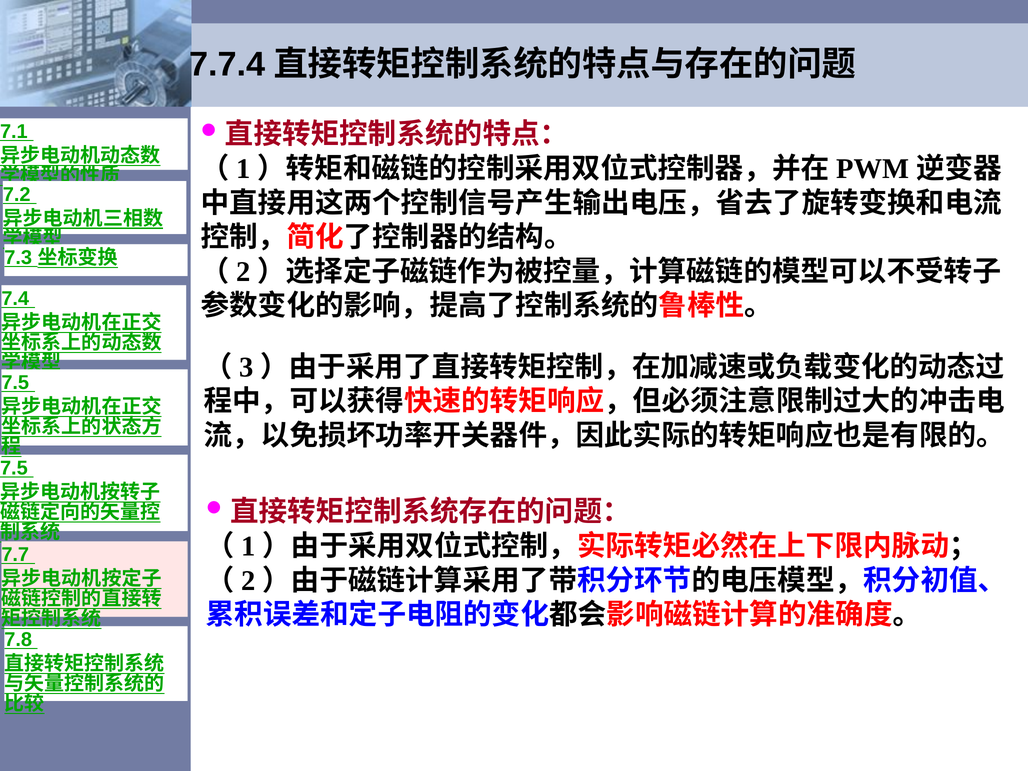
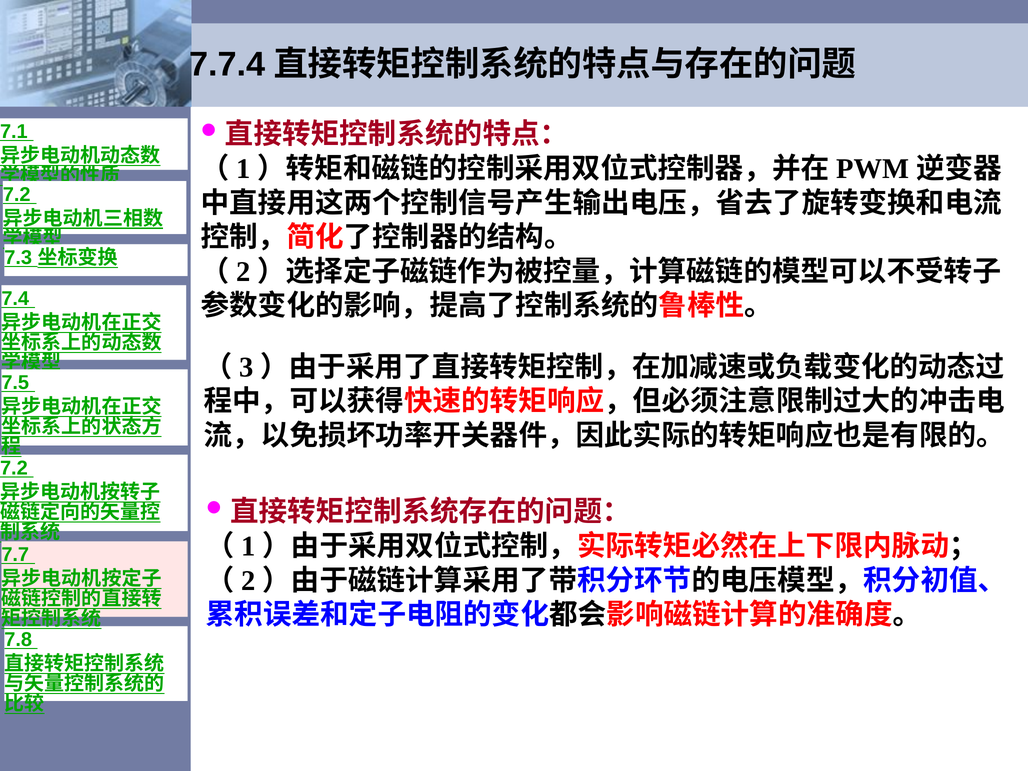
7.5: 7.5 -> 7.2 (14, 468)
